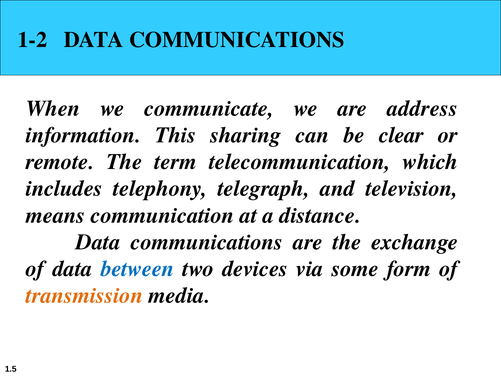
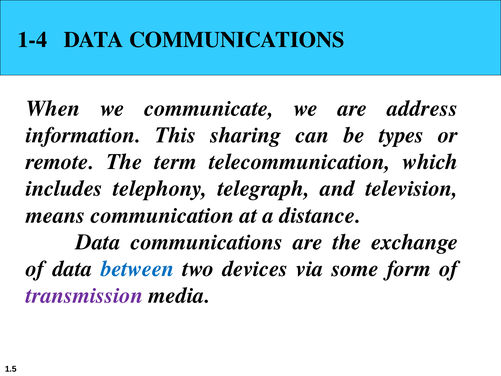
1-2: 1-2 -> 1-4 (32, 40)
clear: clear -> types (402, 135)
transmission colour: orange -> purple (85, 295)
